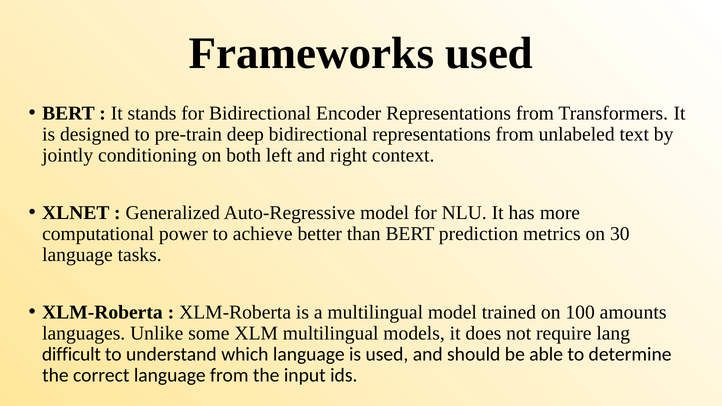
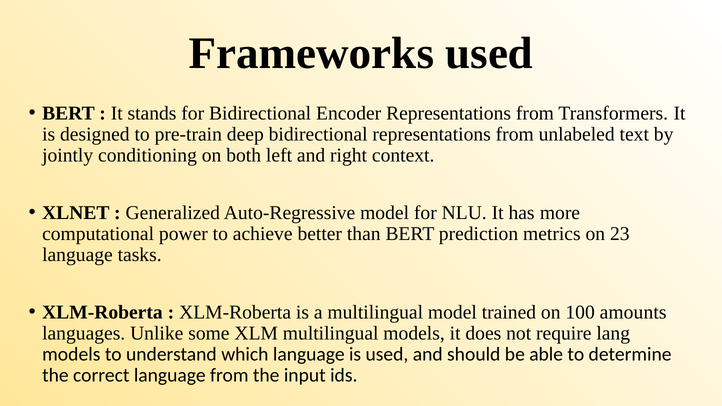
30: 30 -> 23 (620, 234)
difficult: difficult -> models (71, 354)
